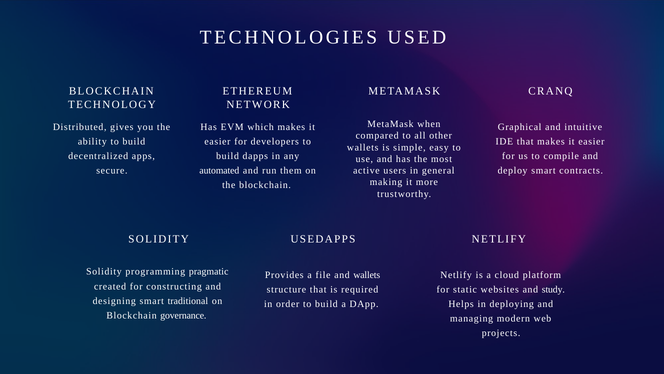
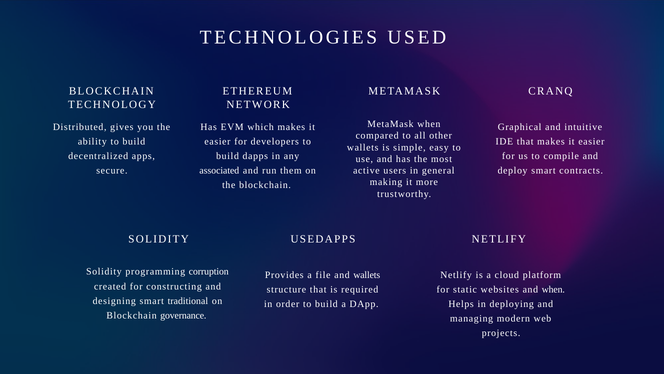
automated: automated -> associated (219, 170)
pragmatic: pragmatic -> corruption (209, 271)
and study: study -> when (553, 289)
